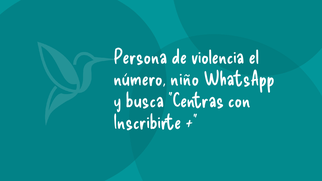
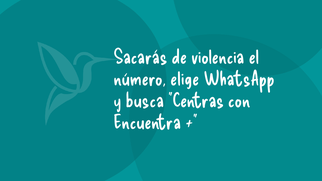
Persona: Persona -> Sacarás (141, 57)
niño: niño -> elige (185, 79)
Inscribirte: Inscribirte -> Encuentra (147, 123)
